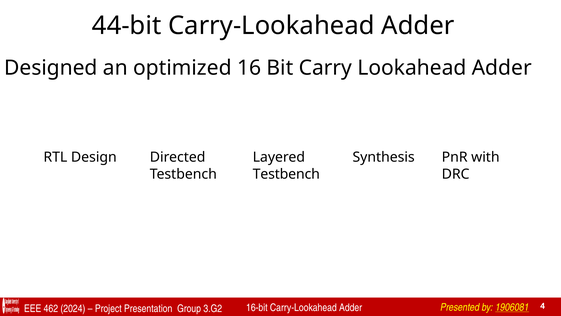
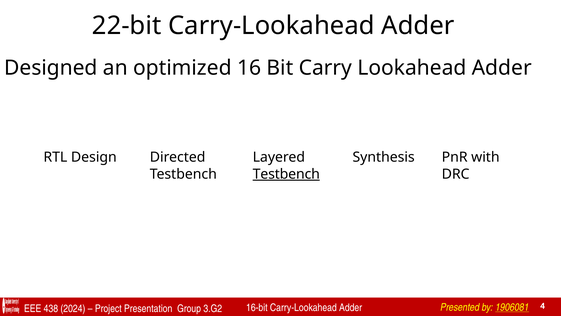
44-bit: 44-bit -> 22-bit (127, 26)
Testbench underline: none -> present (286, 174)
462: 462 -> 438 (51, 308)
